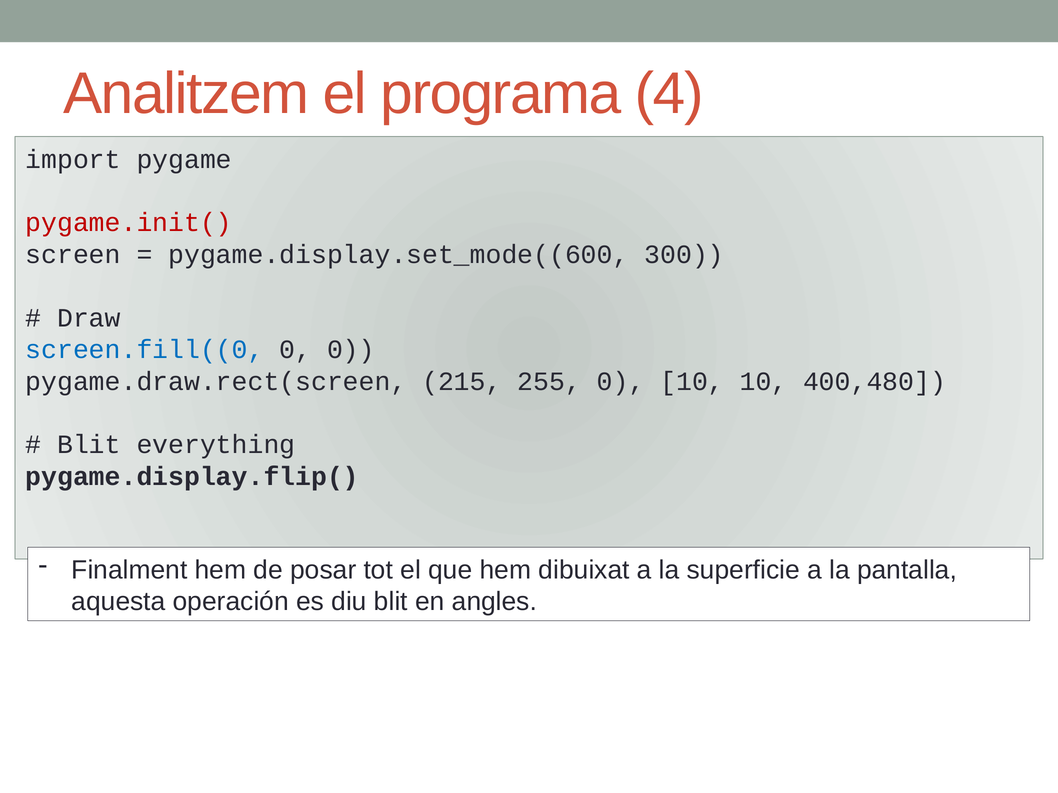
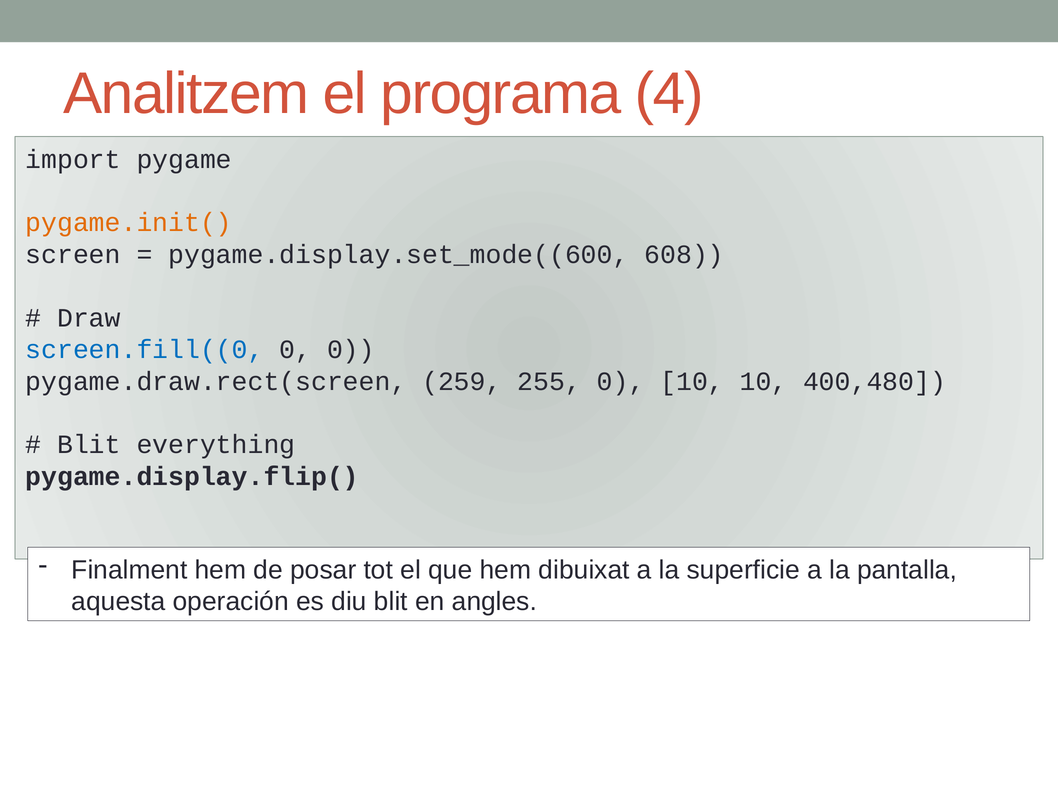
pygame.init( colour: red -> orange (129, 223)
300: 300 -> 608 (684, 255)
215: 215 -> 259 (462, 382)
